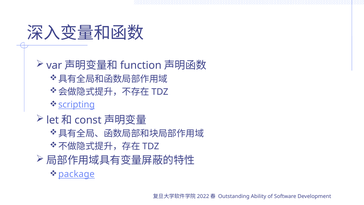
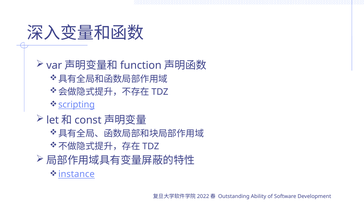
package: package -> instance (76, 174)
